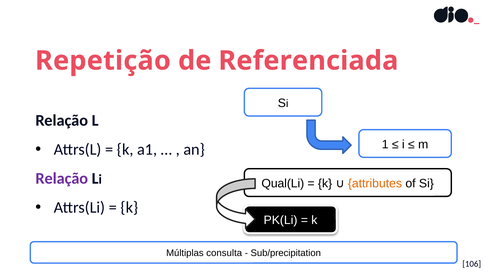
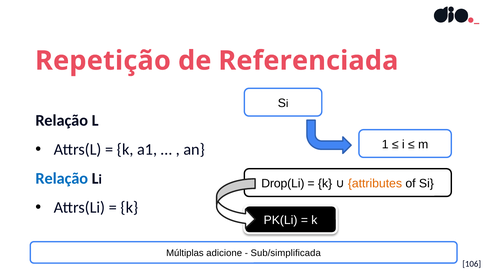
Relação colour: purple -> blue (62, 179)
Qual(Li: Qual(Li -> Drop(Li (283, 184)
consulta: consulta -> adicione (224, 254)
Sub/precipitation: Sub/precipitation -> Sub/simplificada (286, 254)
